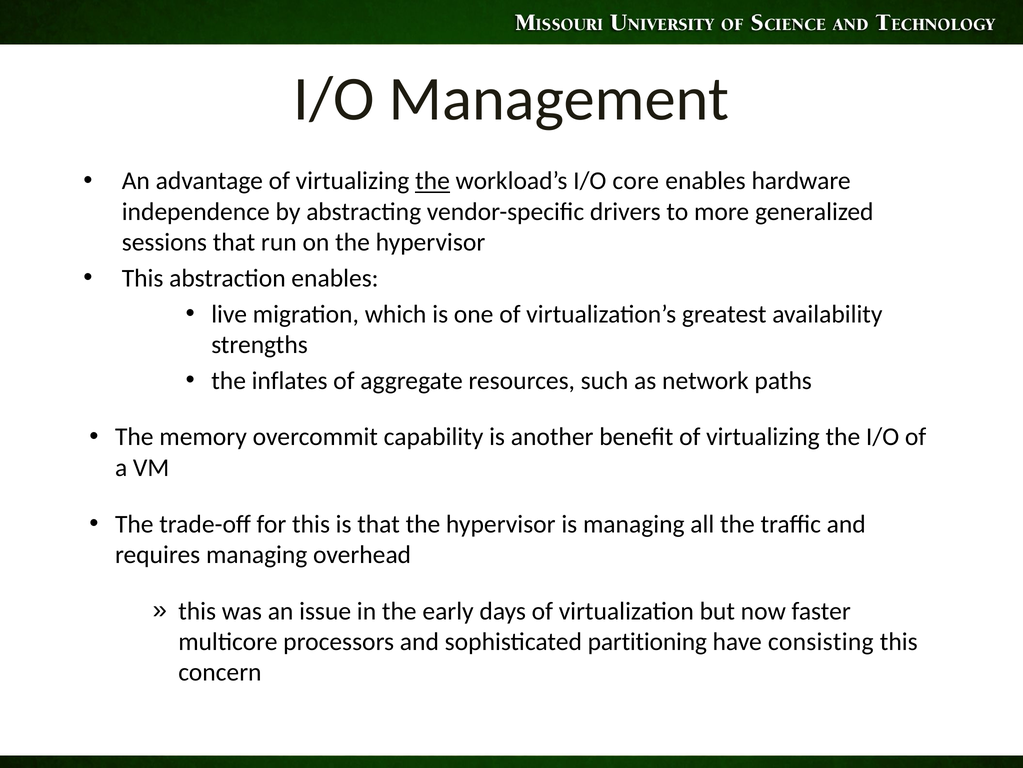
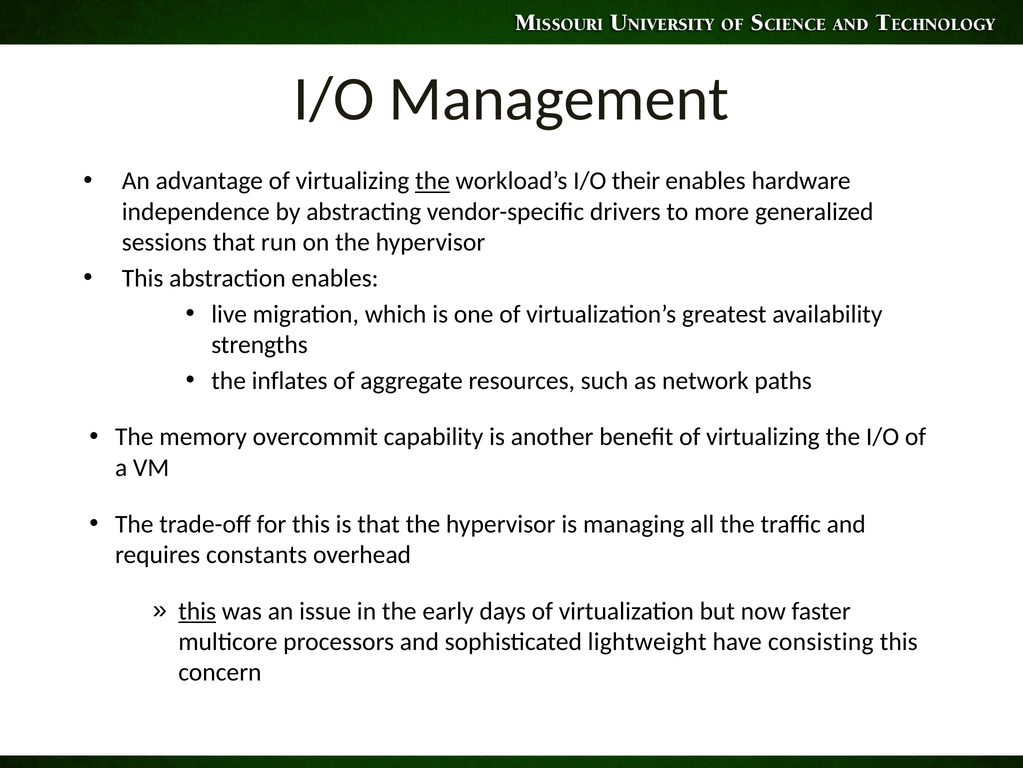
core: core -> their (636, 181)
requires managing: managing -> constants (257, 554)
this underline: none -> present (197, 611)
partitioning: partitioning -> lightweight (647, 641)
